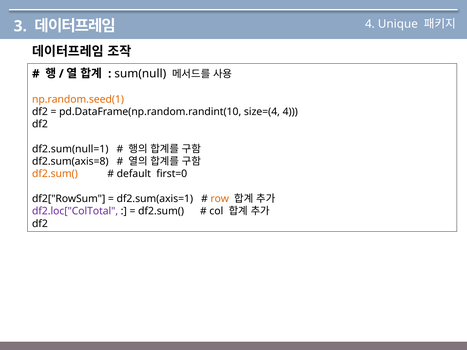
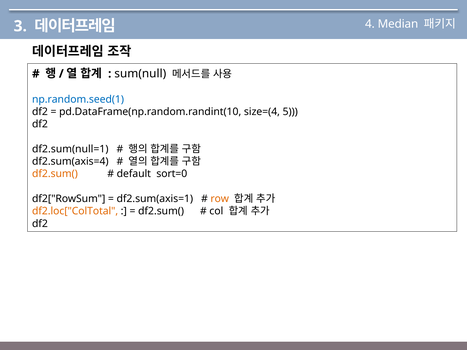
Unique: Unique -> Median (398, 24)
np.random.seed(1 colour: orange -> blue (78, 99)
size=(4 4: 4 -> 5 (290, 112)
df2.sum(axis=8: df2.sum(axis=8 -> df2.sum(axis=4 (70, 162)
first=0: first=0 -> sort=0 (172, 174)
df2.loc["ColTotal colour: purple -> orange (75, 211)
